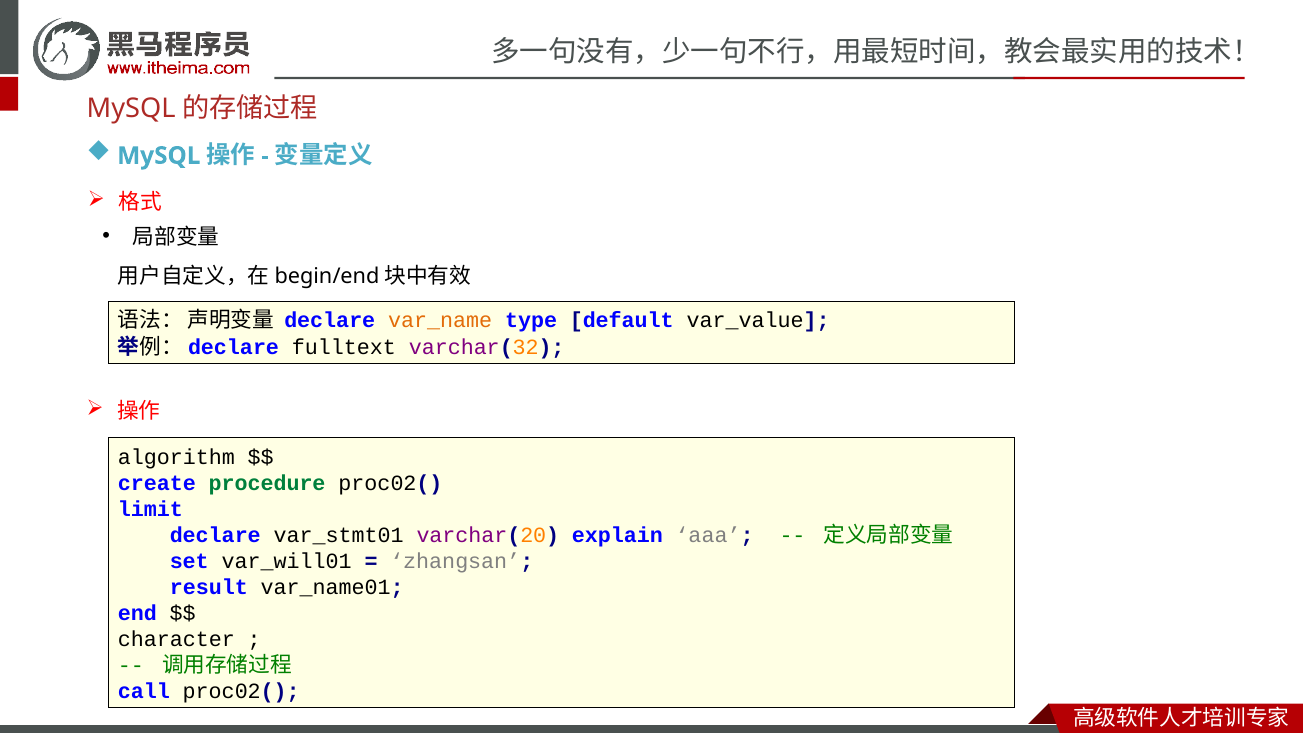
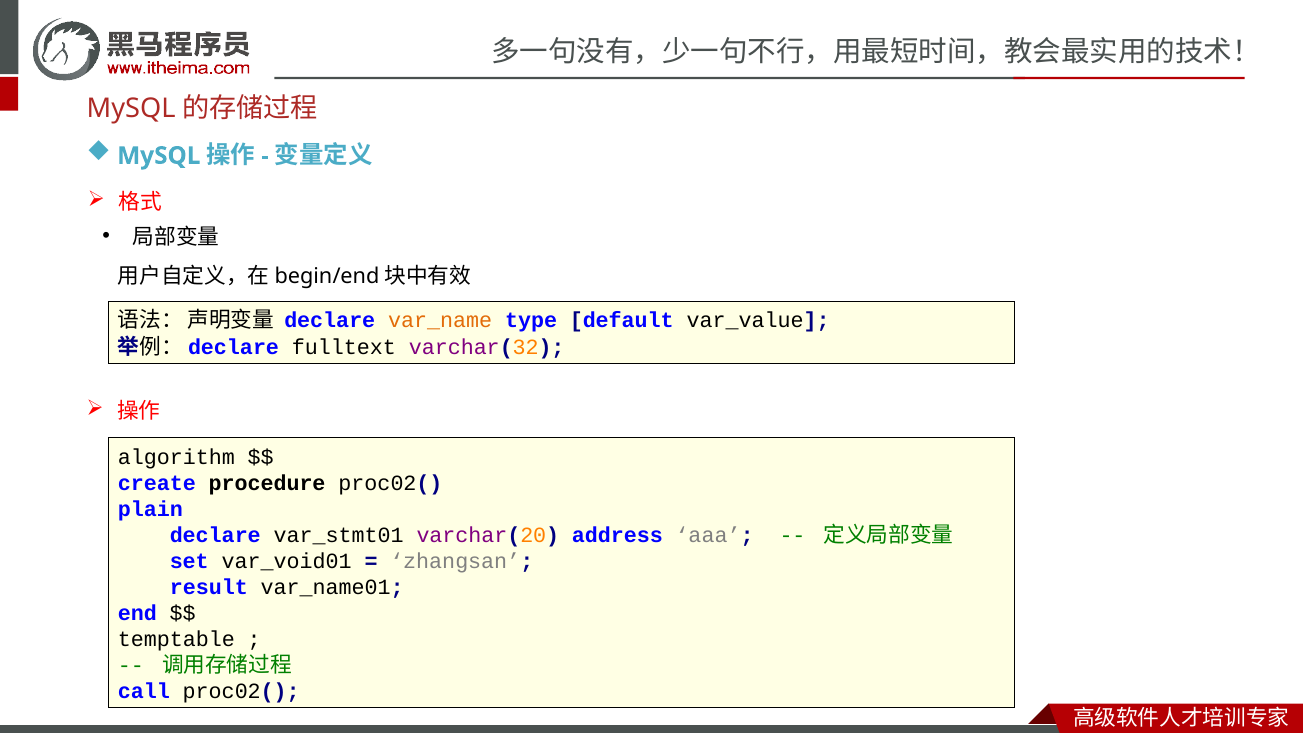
procedure colour: green -> black (267, 483)
limit: limit -> plain (150, 509)
explain: explain -> address (617, 535)
var_will01: var_will01 -> var_void01 (287, 561)
character: character -> temptable (176, 639)
